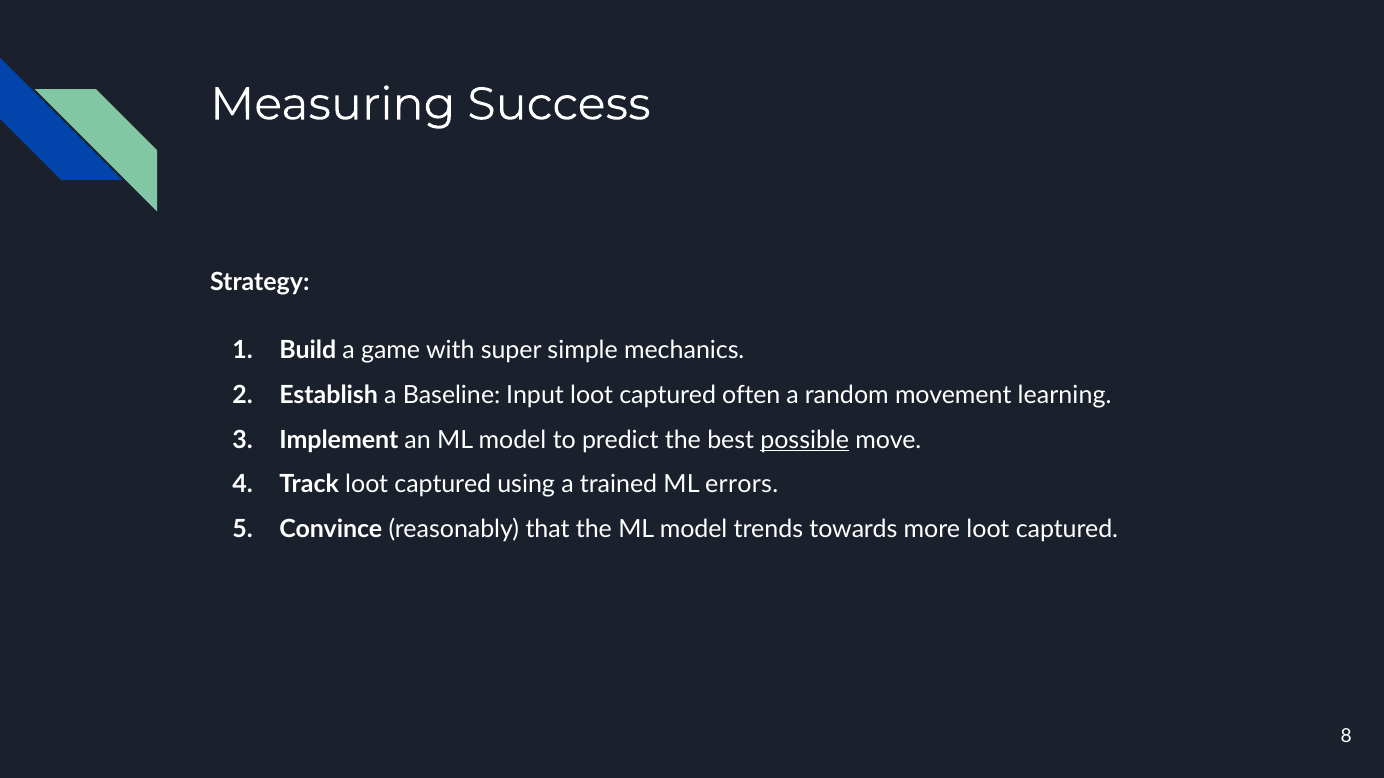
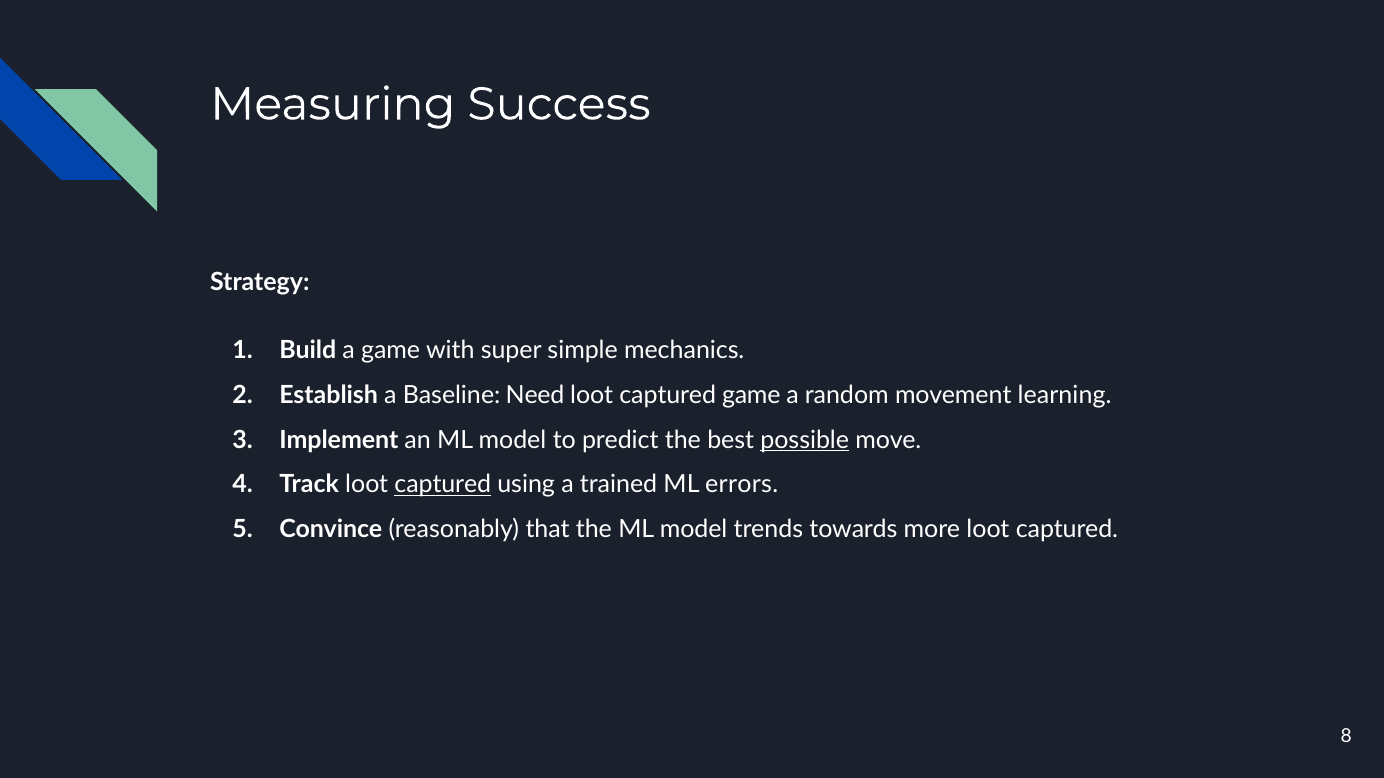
Input: Input -> Need (535, 395)
captured often: often -> game (751, 395)
captured underline: none -> present (443, 485)
